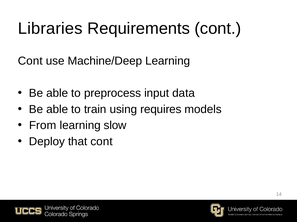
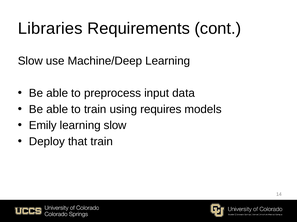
Cont: Cont -> Slow (30, 61)
From: From -> Emily (43, 126)
that cont: cont -> train (102, 142)
